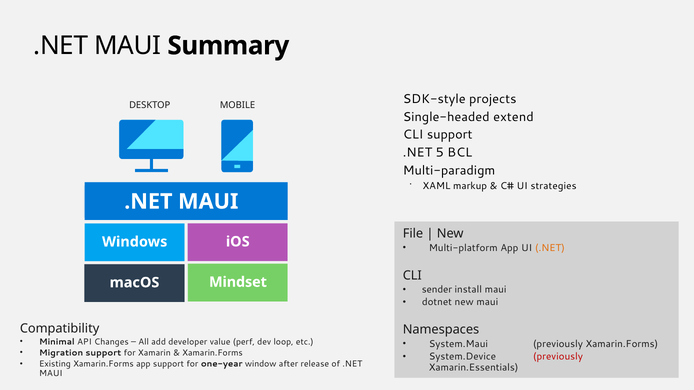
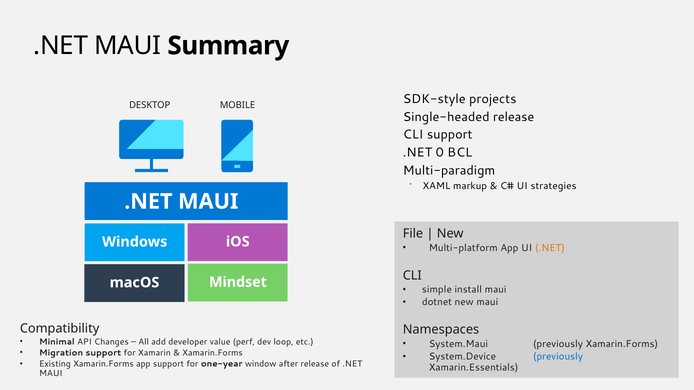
Single-headed extend: extend -> release (514, 117)
5: 5 -> 0 (440, 153)
sender: sender -> simple (437, 290)
previously colour: red -> blue (558, 357)
